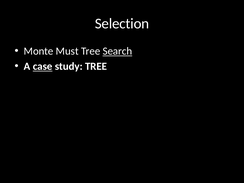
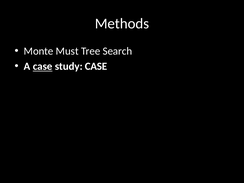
Selection: Selection -> Methods (122, 24)
Search underline: present -> none (117, 51)
study TREE: TREE -> CASE (96, 66)
